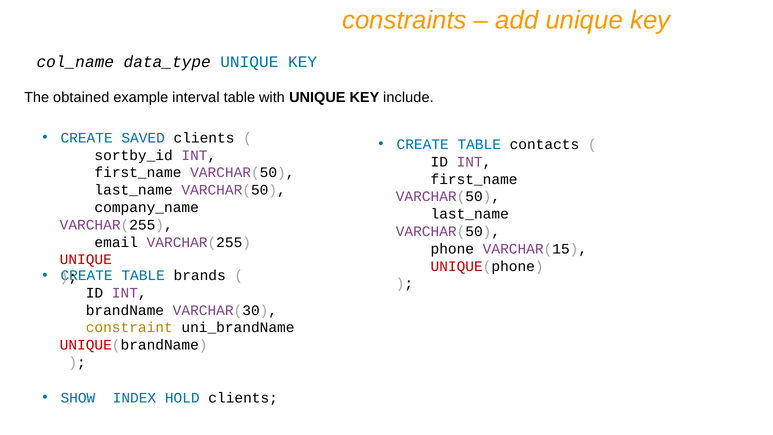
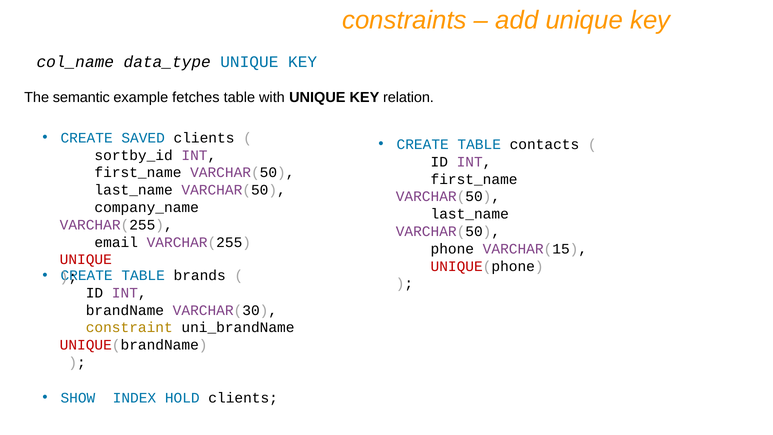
obtained: obtained -> semantic (81, 98)
interval: interval -> fetches (196, 98)
include: include -> relation (408, 98)
